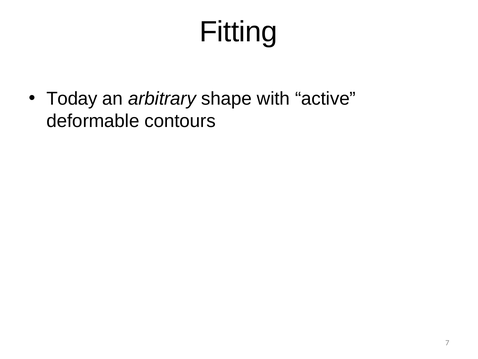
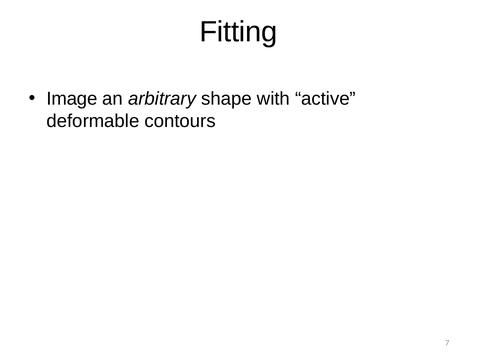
Today: Today -> Image (72, 98)
